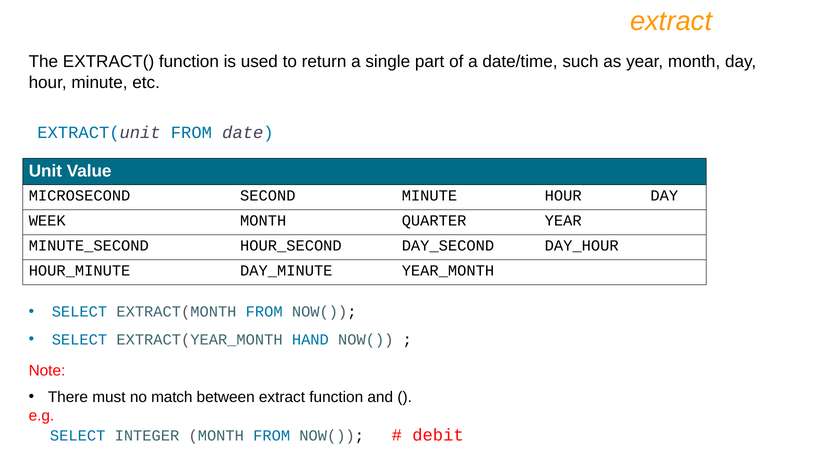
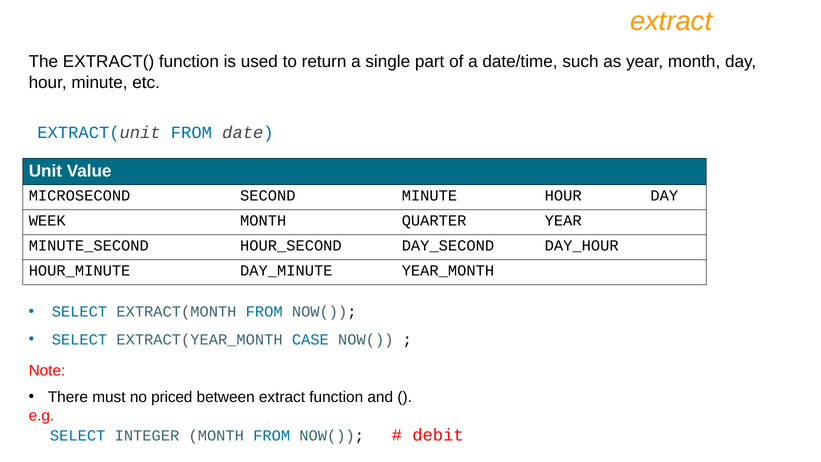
HAND: HAND -> CASE (310, 339)
match: match -> priced (172, 397)
